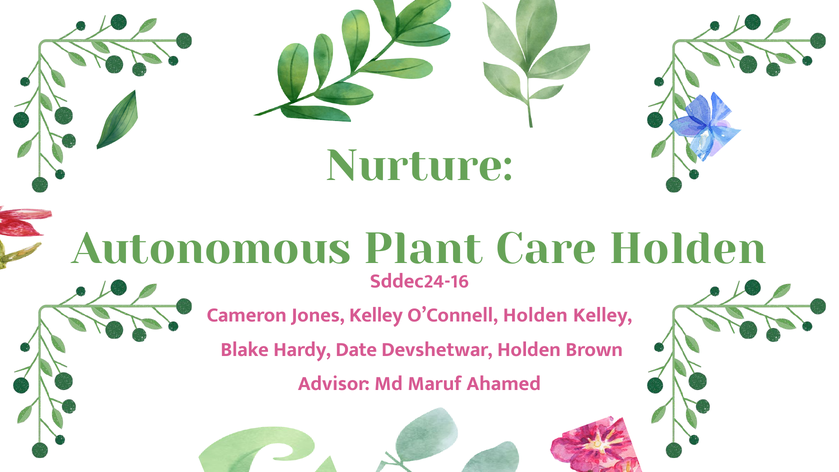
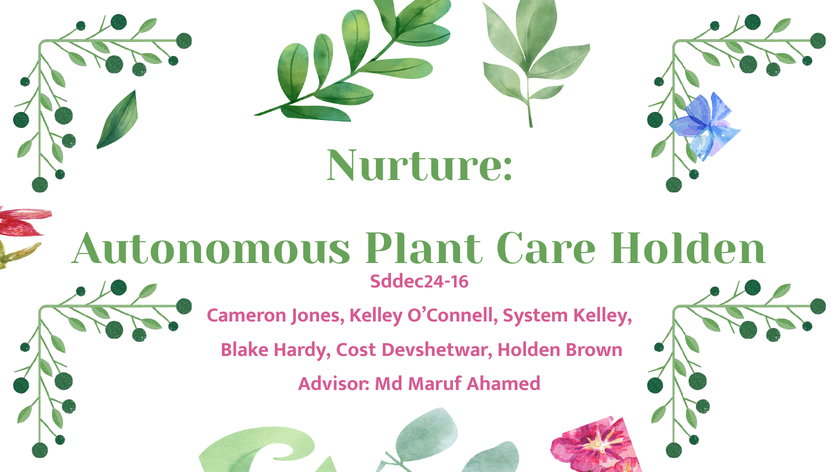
O’Connell Holden: Holden -> System (536, 315)
Date: Date -> Cost (356, 349)
